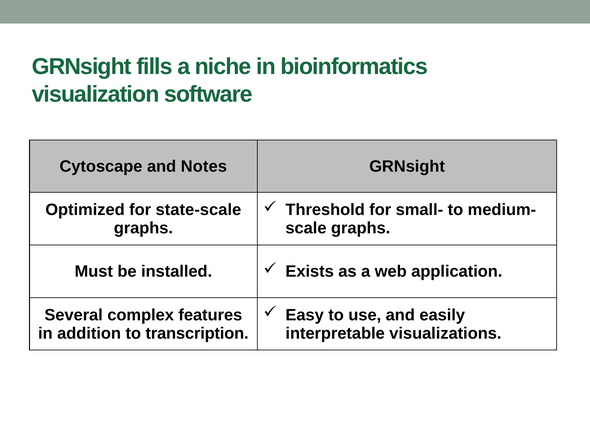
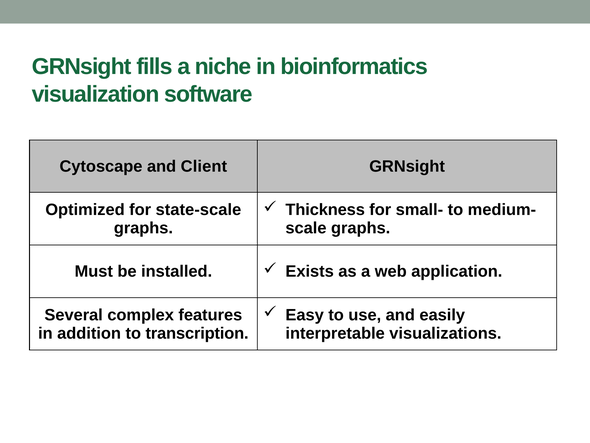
Notes: Notes -> Client (204, 166)
Threshold: Threshold -> Thickness (325, 210)
